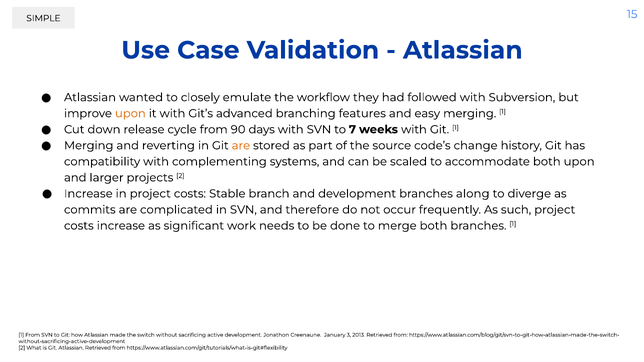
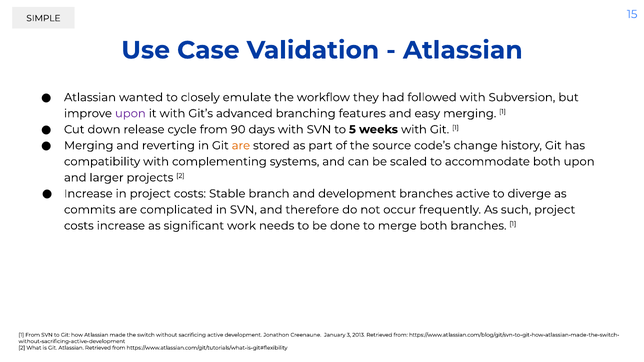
upon colour: orange -> purple (130, 114)
7: 7 -> 5 (352, 130)
branches along: along -> active (473, 194)
